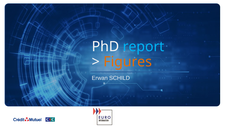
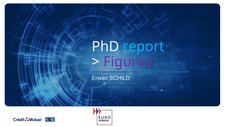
Figures colour: orange -> purple (128, 62)
